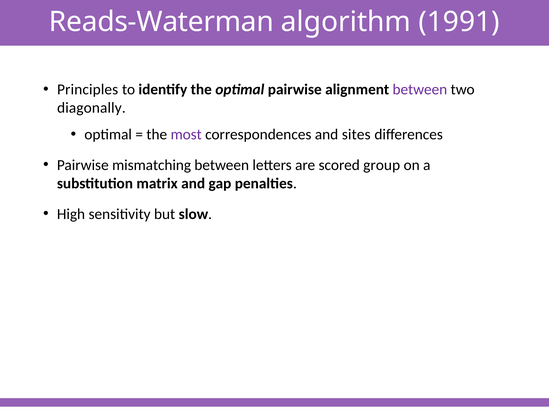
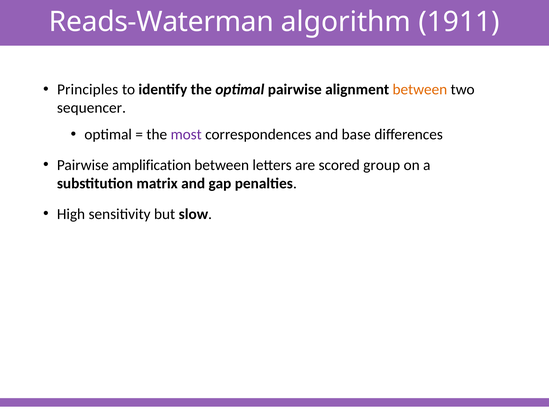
1991: 1991 -> 1911 (459, 22)
between colour: purple -> orange (420, 89)
diagonally: diagonally -> sequencer (91, 108)
sites: sites -> base (356, 135)
mismatching: mismatching -> amplification (152, 165)
